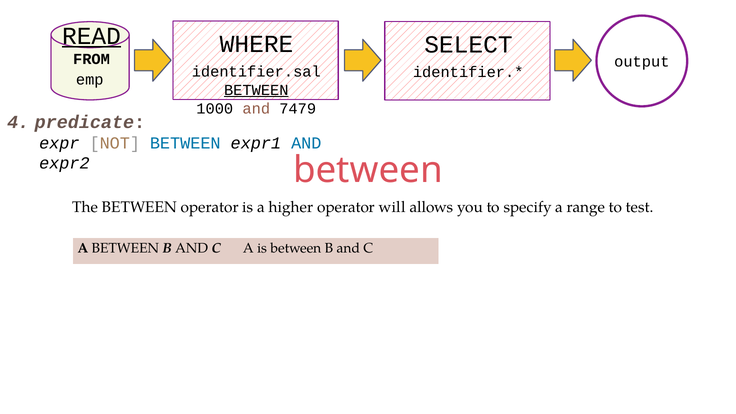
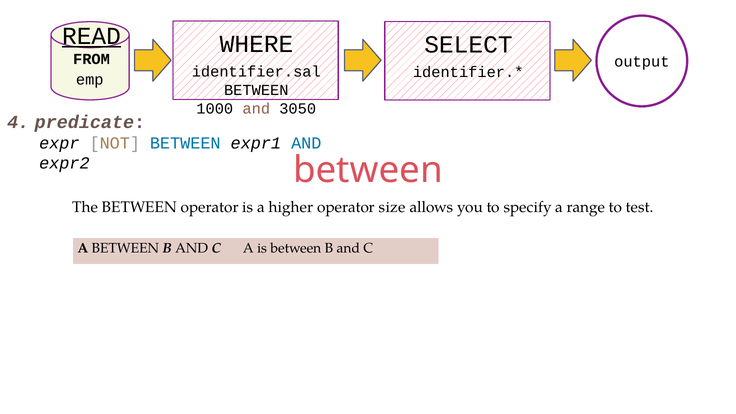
BETWEEN underline: present -> none (256, 90)
7479: 7479 -> 3050 (298, 109)
will: will -> size (392, 207)
